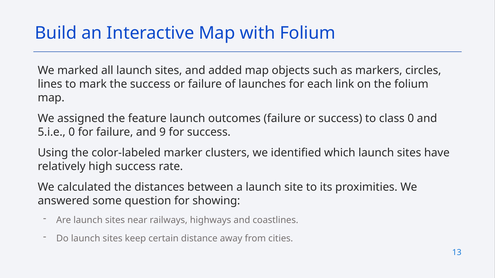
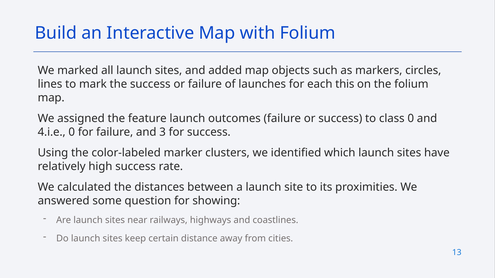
link: link -> this (345, 84)
5.i.e: 5.i.e -> 4.i.e (52, 132)
9: 9 -> 3 (163, 132)
